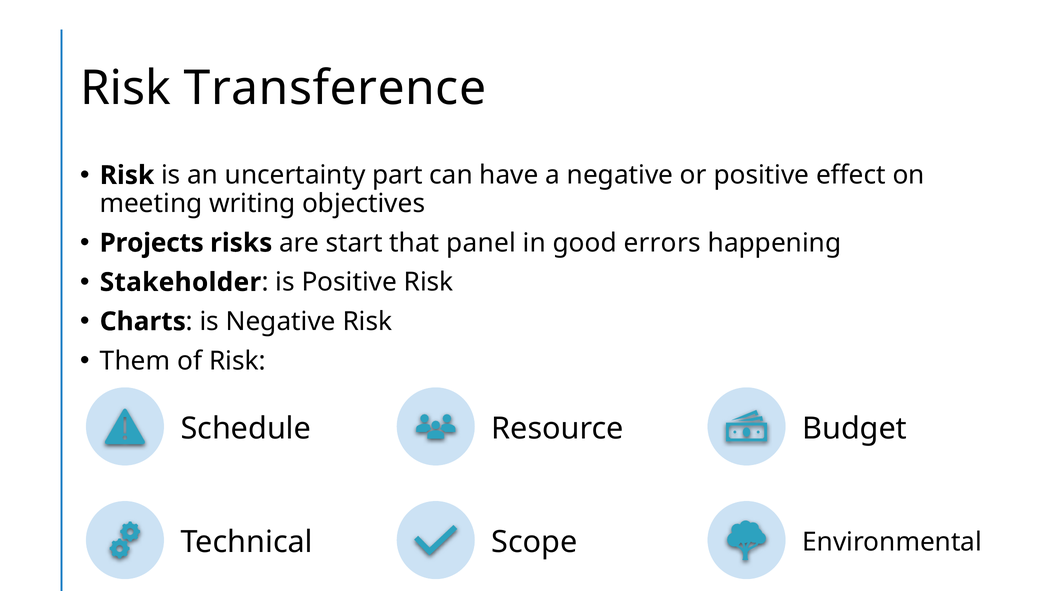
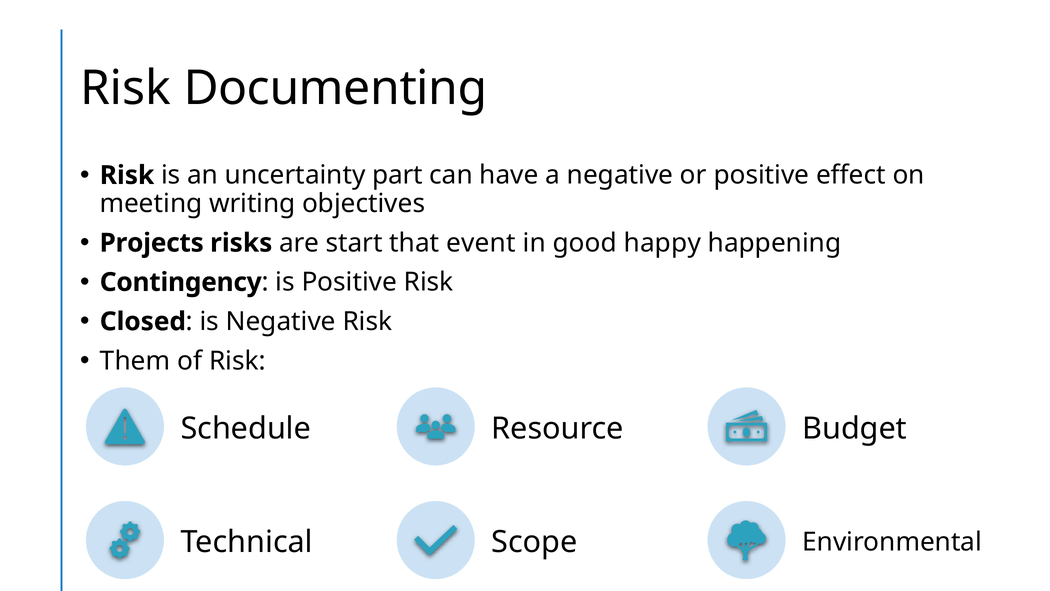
Transference: Transference -> Documenting (335, 88)
panel: panel -> event (481, 243)
errors: errors -> happy (662, 243)
Stakeholder: Stakeholder -> Contingency (181, 282)
Charts: Charts -> Closed (143, 321)
